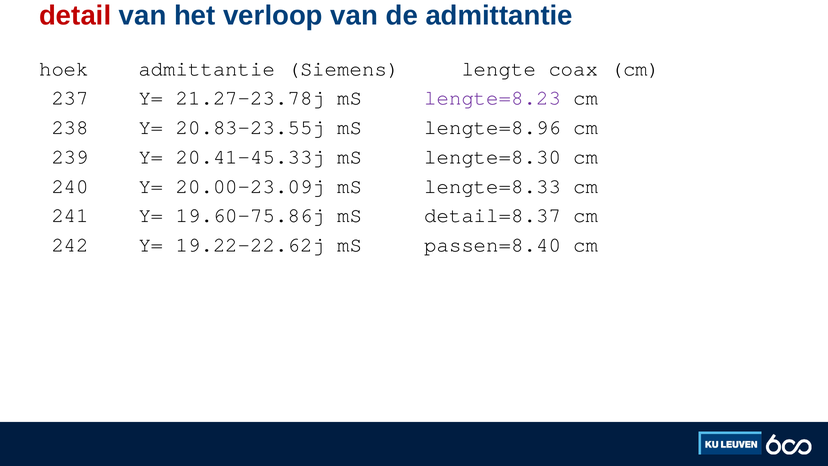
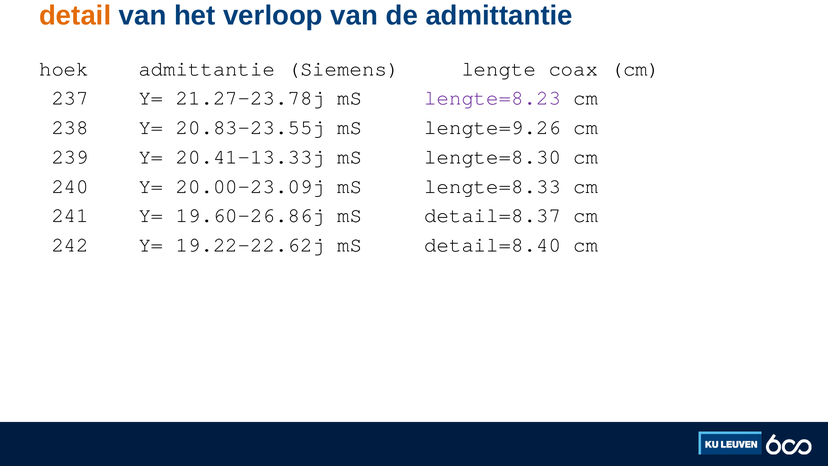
detail colour: red -> orange (75, 16)
lengte=8.96: lengte=8.96 -> lengte=9.26 (493, 127)
20.41-45.33j: 20.41-45.33j -> 20.41-13.33j (250, 157)
19.60-75.86j: 19.60-75.86j -> 19.60-26.86j (250, 215)
passen=8.40: passen=8.40 -> detail=8.40 (493, 245)
